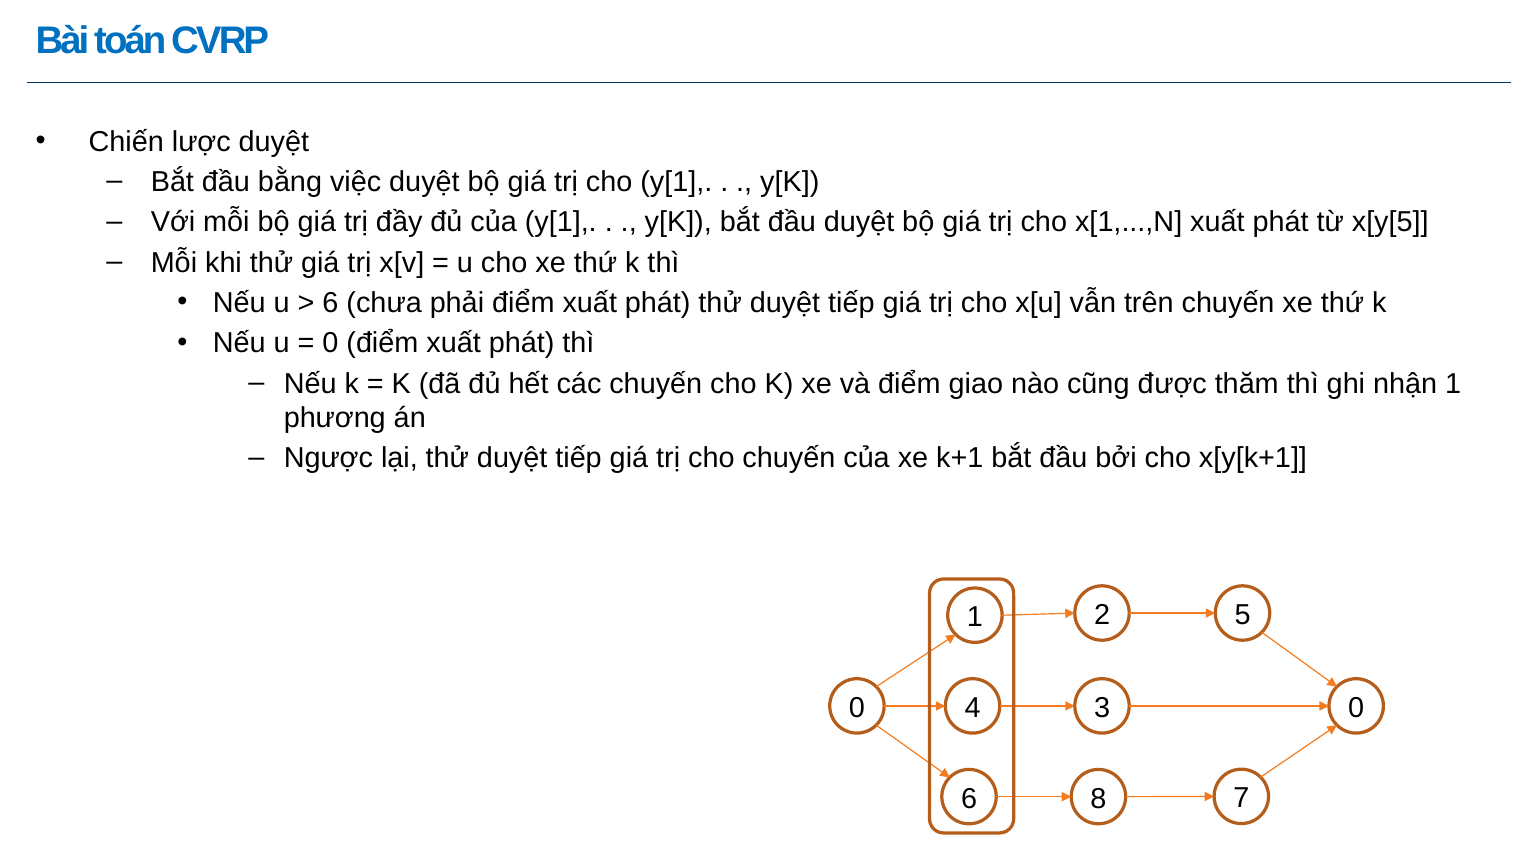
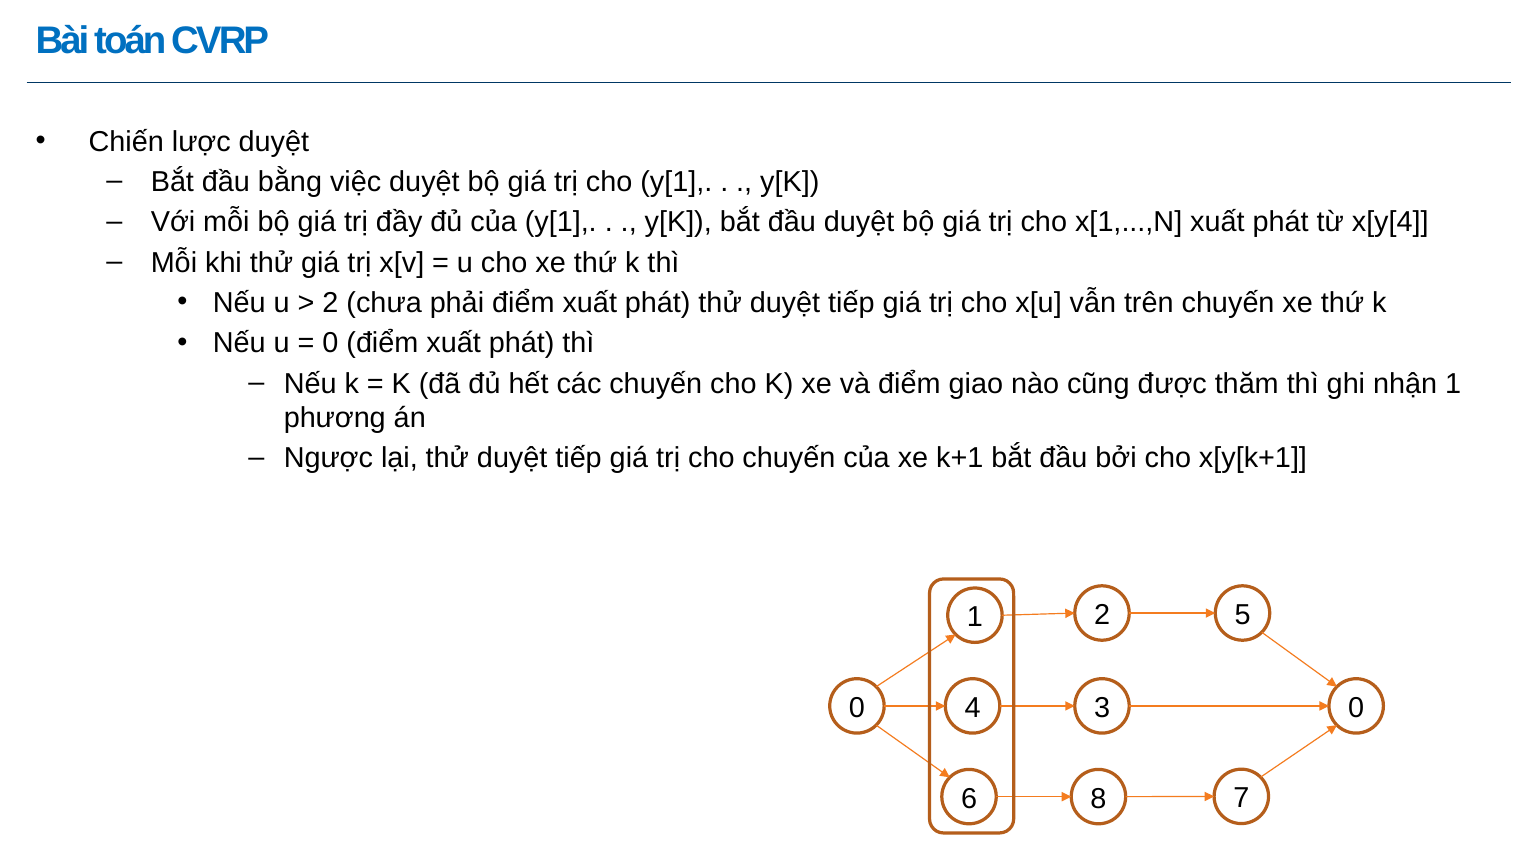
x[y[5: x[y[5 -> x[y[4 (1390, 222)
6: 6 -> 2 (330, 303)
